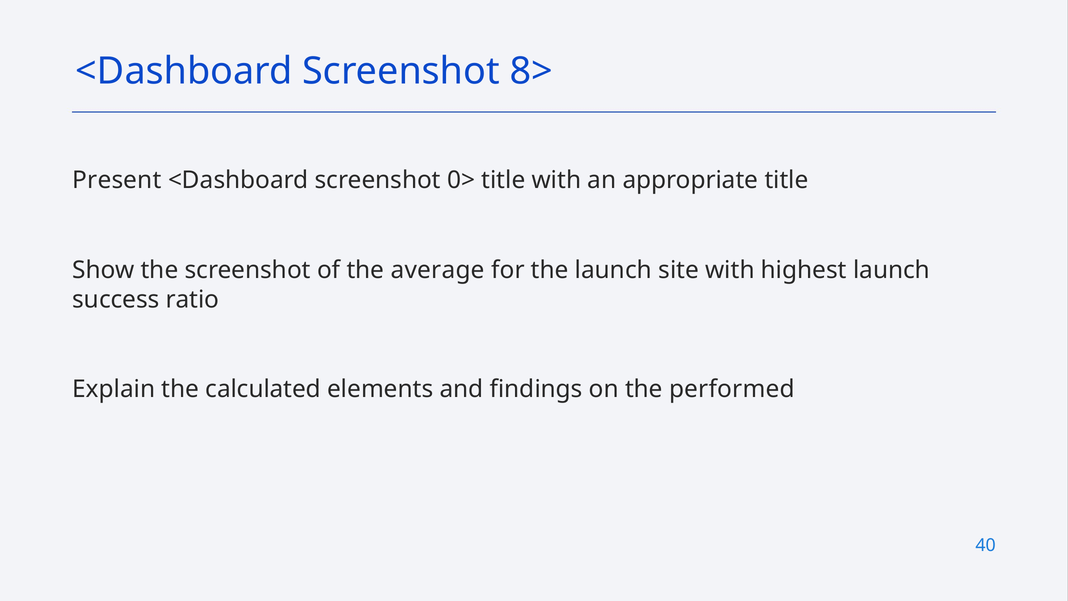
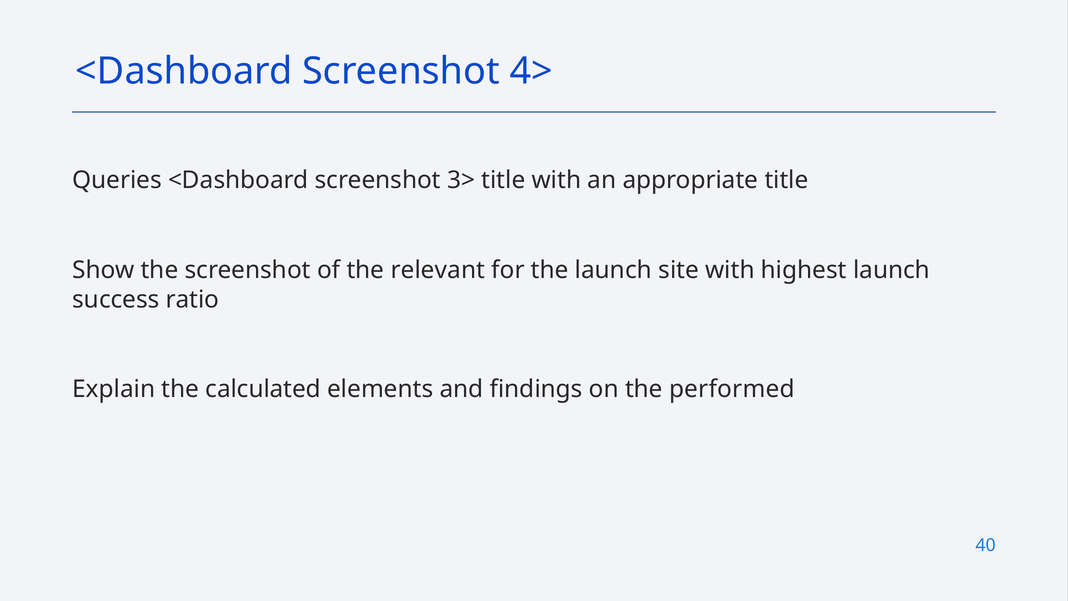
8>: 8> -> 4> (531, 71)
Present: Present -> Queries (117, 180)
0>: 0> -> 3> (461, 180)
average: average -> relevant (438, 270)
